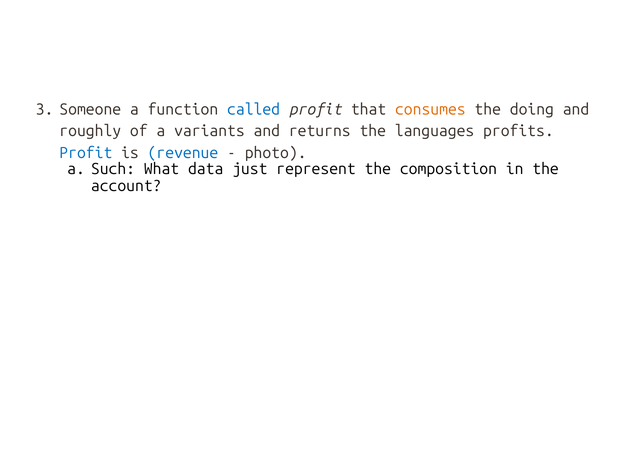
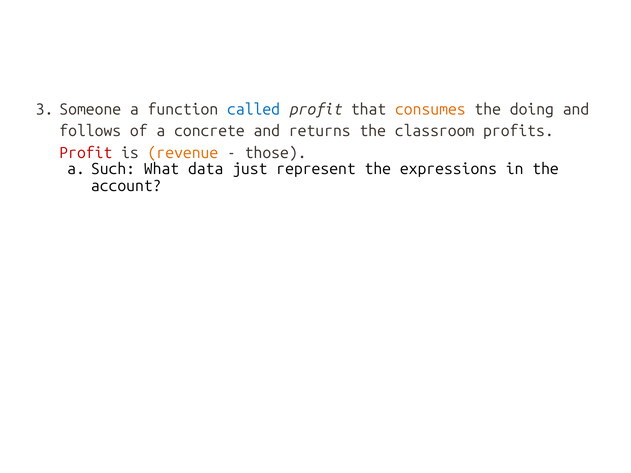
roughly: roughly -> follows (90, 131)
variants: variants -> concrete (209, 131)
languages: languages -> classroom (435, 131)
Profit colour: blue -> red (86, 153)
revenue colour: blue -> orange (183, 153)
photo: photo -> those (276, 153)
composition: composition -> expressions (448, 169)
